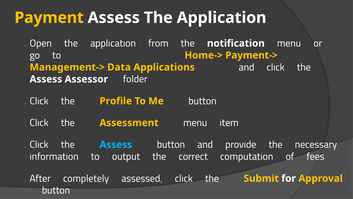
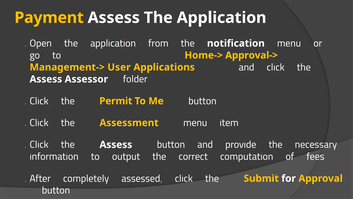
Payment->: Payment-> -> Approval-> (252, 55)
Data: Data -> User (119, 67)
Profile: Profile -> Permit (116, 101)
Assess colour: light blue -> white (116, 144)
